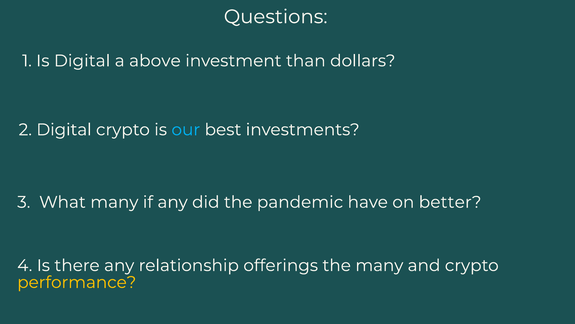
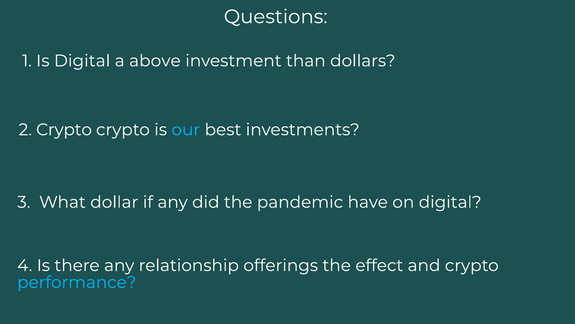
2 Digital: Digital -> Crypto (64, 129)
What many: many -> dollar (114, 202)
on better: better -> digital (450, 202)
the many: many -> effect (379, 265)
performance colour: yellow -> light blue (77, 282)
